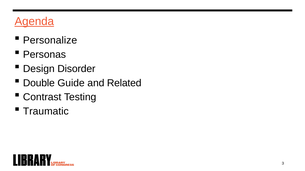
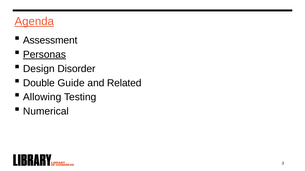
Personalize: Personalize -> Assessment (50, 41)
Personas underline: none -> present (44, 55)
Contrast: Contrast -> Allowing (42, 97)
Traumatic: Traumatic -> Numerical (46, 112)
